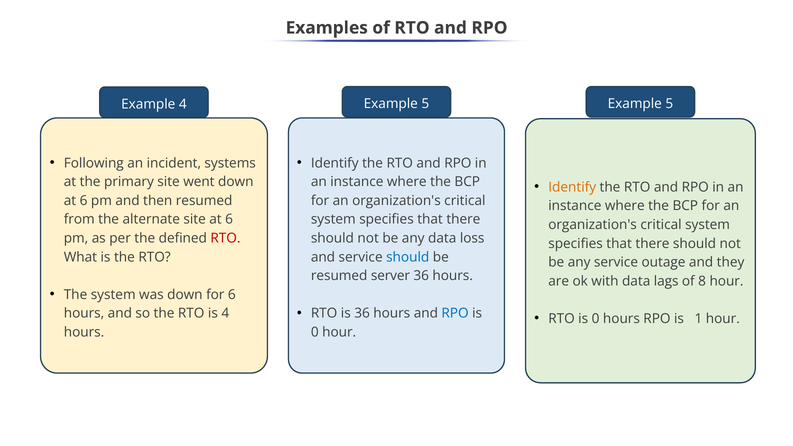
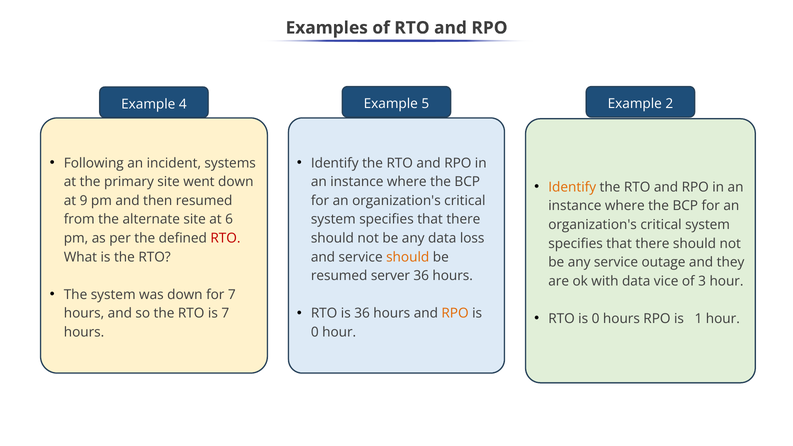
5: 5 -> 2 (669, 104)
6: 6 -> 9 (84, 201)
should colour: blue -> orange (408, 257)
lags: lags -> vice (666, 281)
8: 8 -> 3 (702, 281)
for 6: 6 -> 7 (232, 295)
RPO colour: blue -> orange (455, 313)
is 4: 4 -> 7 (225, 313)
